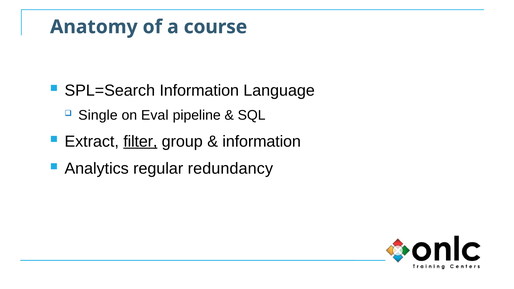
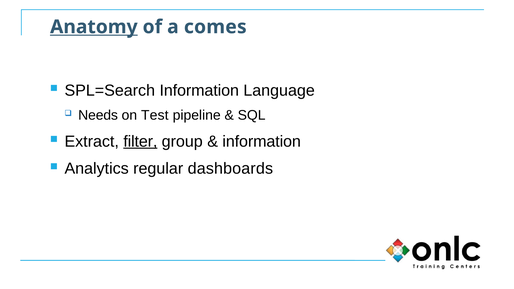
Anatomy underline: none -> present (94, 27)
course: course -> comes (215, 27)
Single: Single -> Needs (98, 115)
Eval: Eval -> Test (155, 115)
redundancy: redundancy -> dashboards (230, 169)
